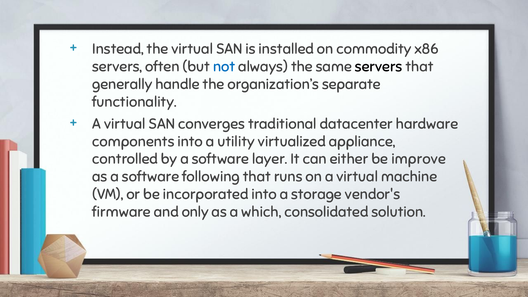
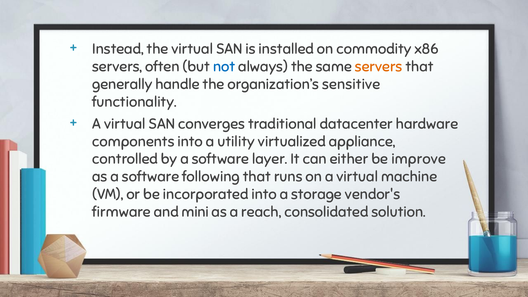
servers colour: black -> orange (379, 67)
separate: separate -> sensitive (351, 84)
only: only -> mini (195, 212)
which: which -> reach (261, 212)
